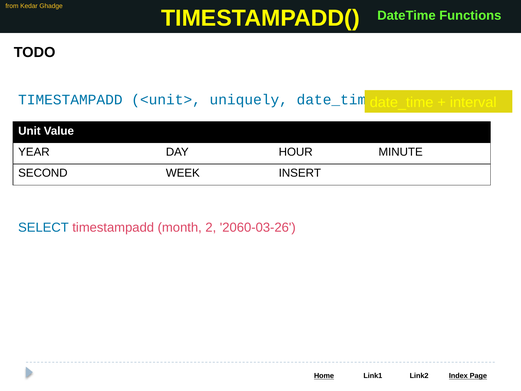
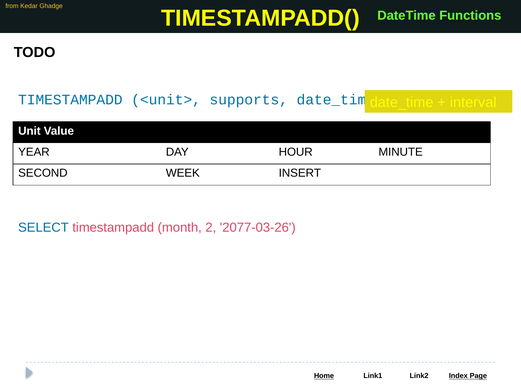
uniquely: uniquely -> supports (249, 100)
2060-03-26: 2060-03-26 -> 2077-03-26 (258, 228)
